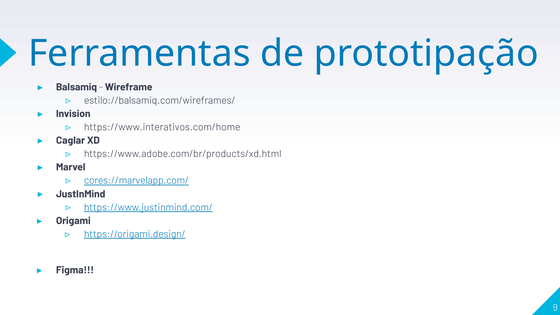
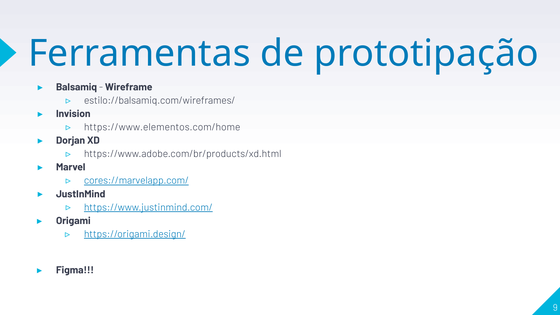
https://www.interativos.com/home: https://www.interativos.com/home -> https://www.elementos.com/home (162, 127)
Caglar: Caglar -> Dorjan (71, 141)
